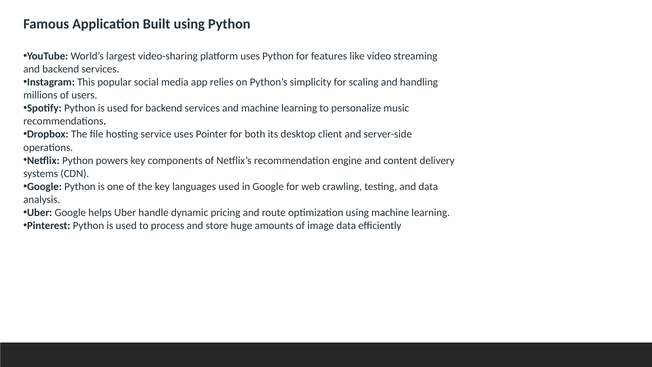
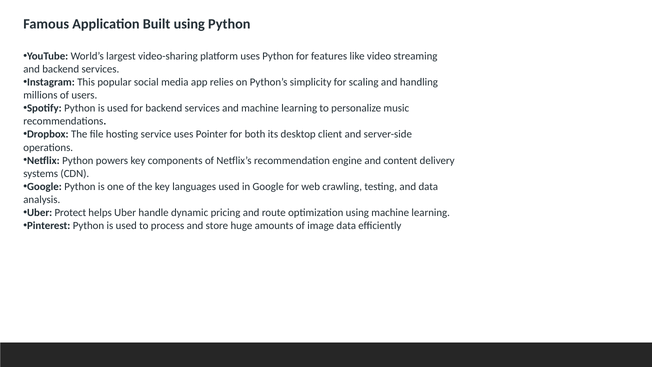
Uber Google: Google -> Protect (70, 213)
